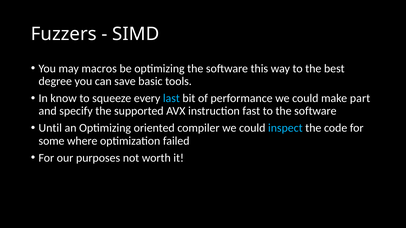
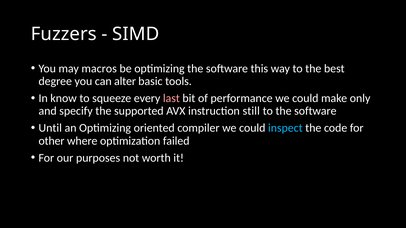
save: save -> alter (125, 81)
last colour: light blue -> pink (171, 98)
part: part -> only (360, 98)
fast: fast -> still (251, 111)
some: some -> other (52, 141)
